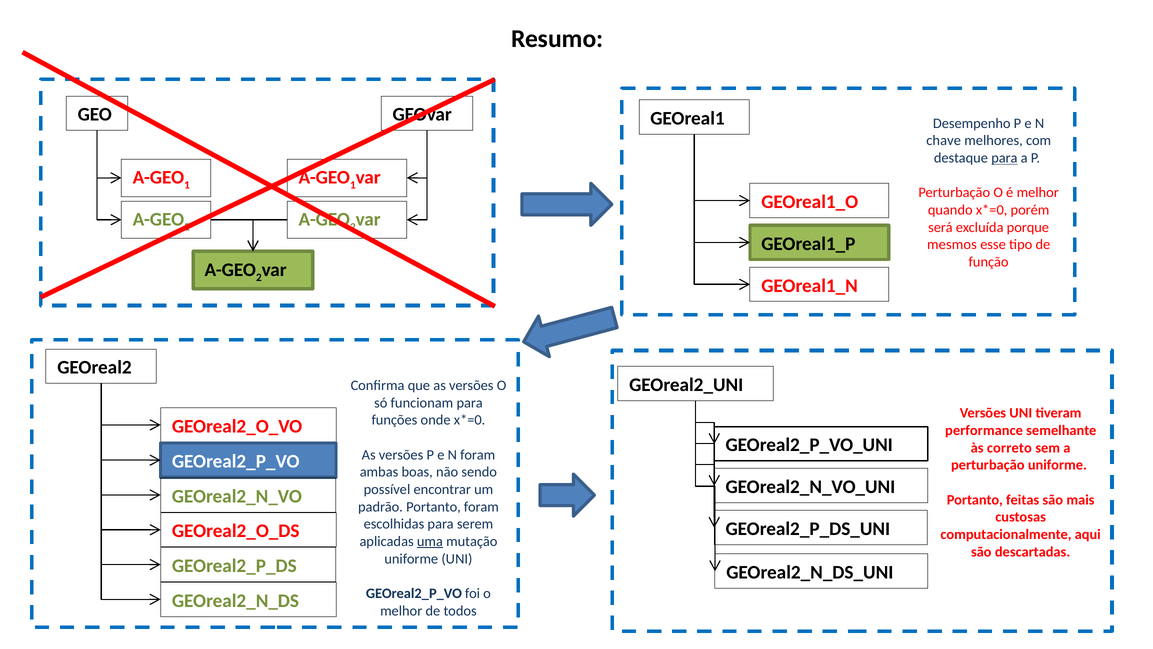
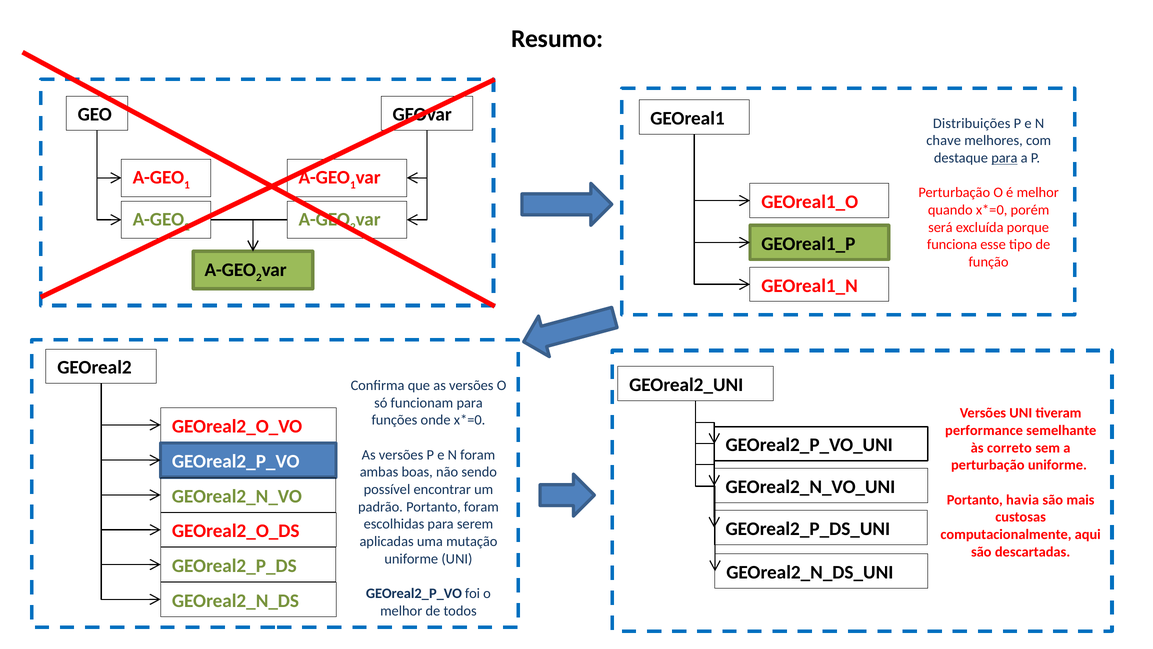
Desempenho: Desempenho -> Distribuições (972, 123)
mesmos: mesmos -> funciona (952, 245)
feitas: feitas -> havia (1023, 500)
uma underline: present -> none (430, 542)
